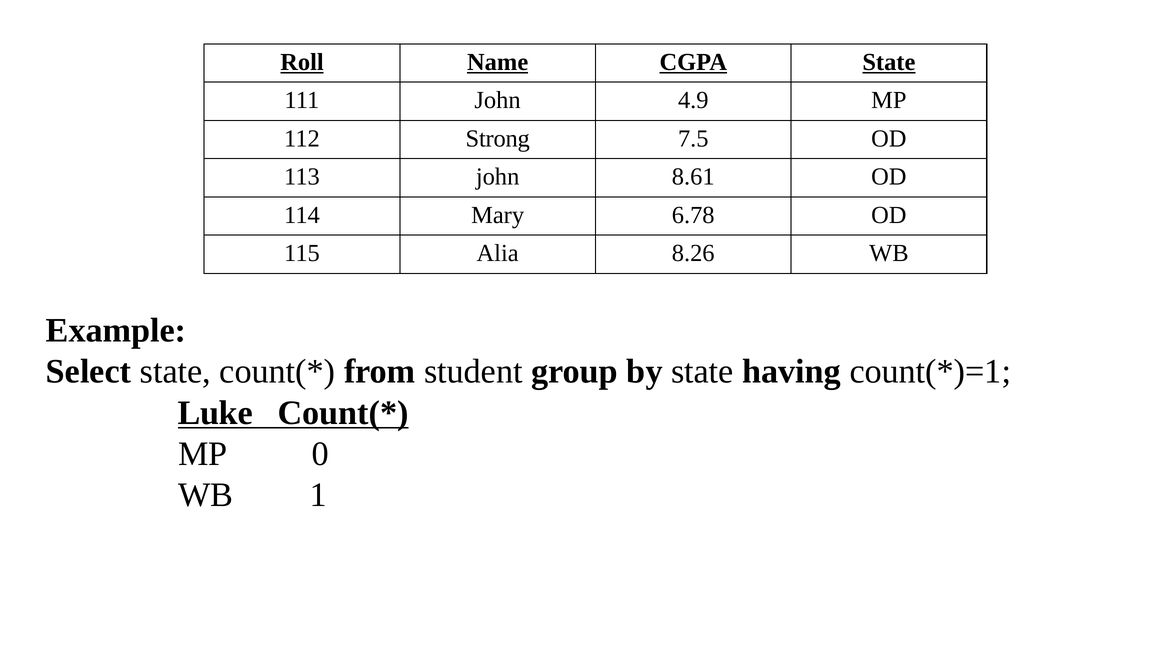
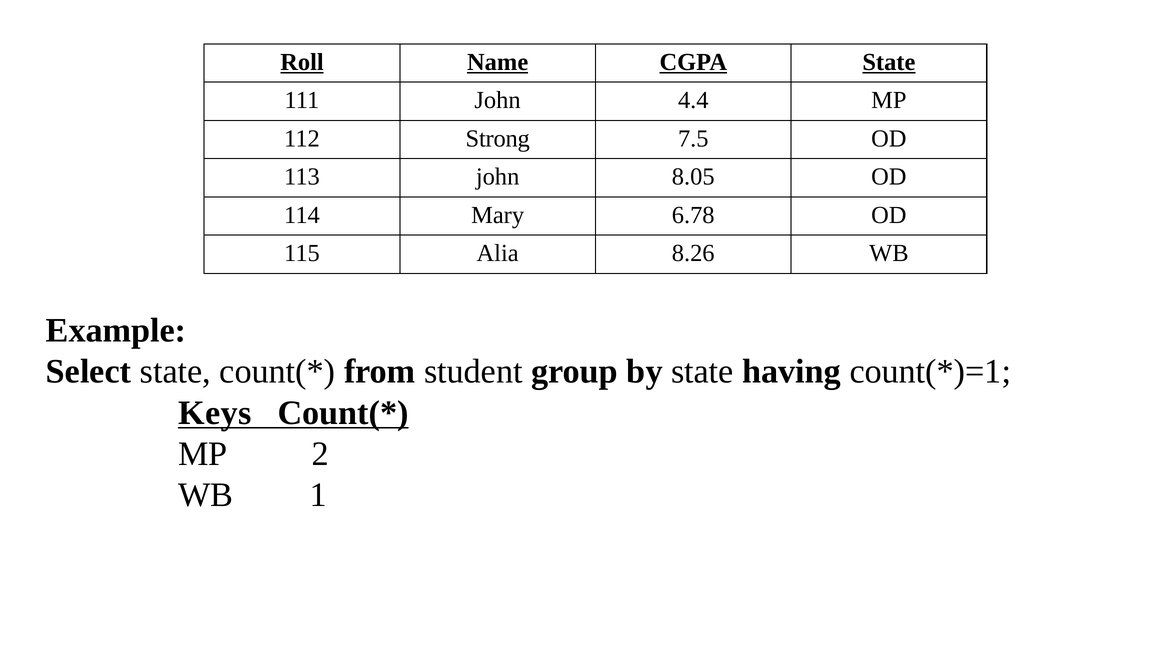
4.9: 4.9 -> 4.4 (693, 100)
8.61: 8.61 -> 8.05 (693, 177)
Luke: Luke -> Keys (215, 412)
0: 0 -> 2 (320, 453)
